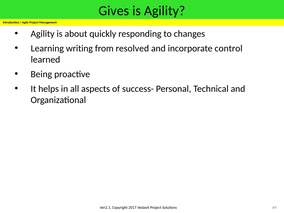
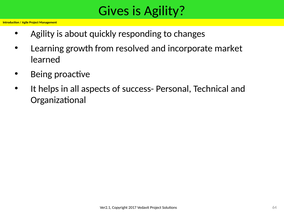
writing: writing -> growth (79, 48)
control: control -> market (229, 48)
